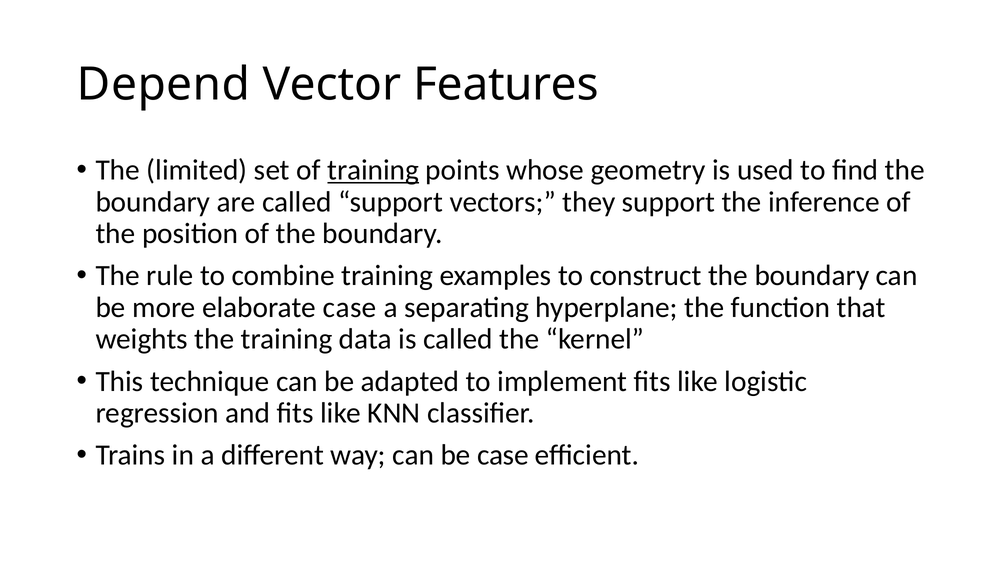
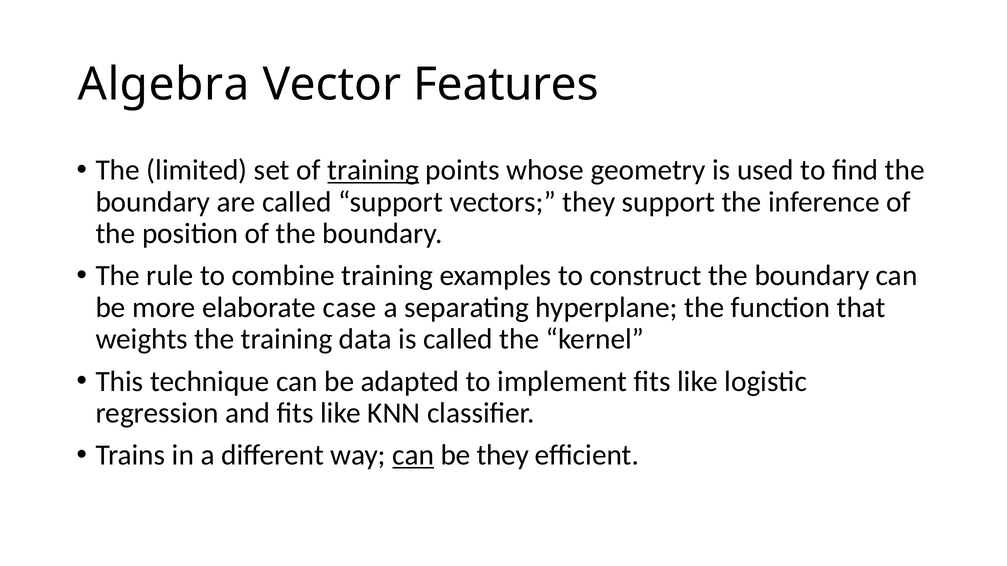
Depend: Depend -> Algebra (164, 85)
can underline: none -> present (413, 456)
be case: case -> they (503, 456)
